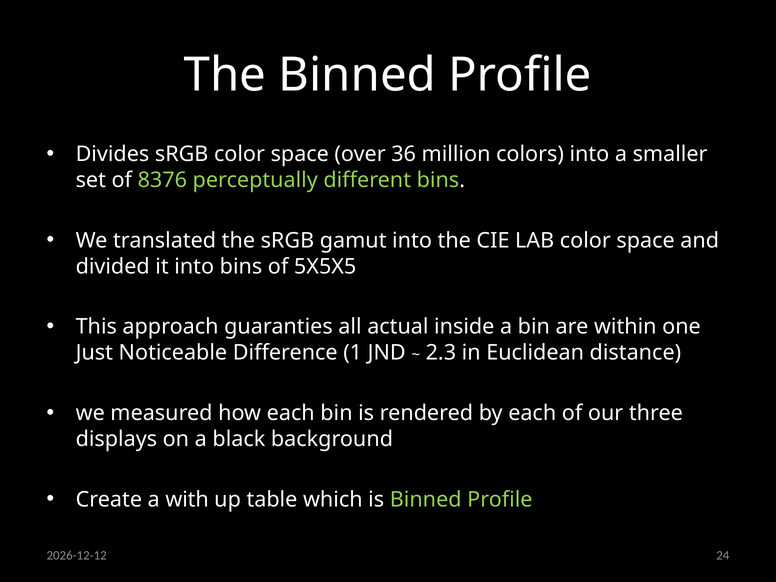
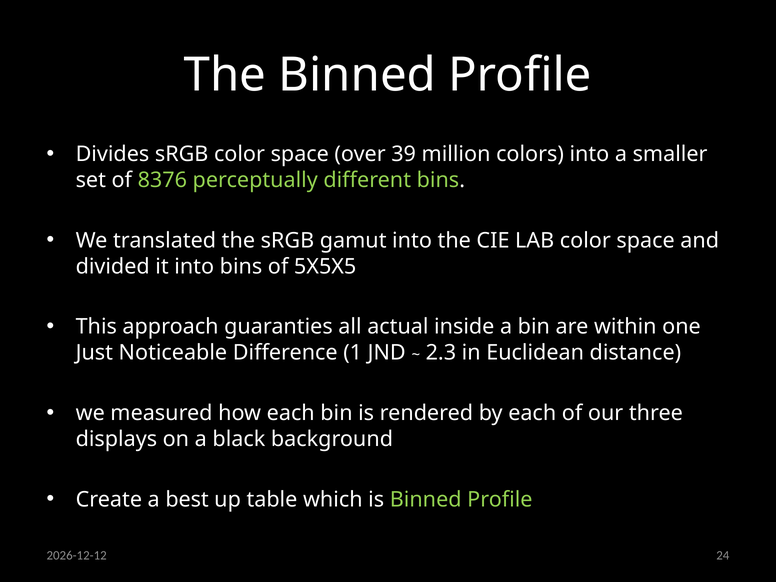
36: 36 -> 39 (404, 154)
with: with -> best (187, 500)
